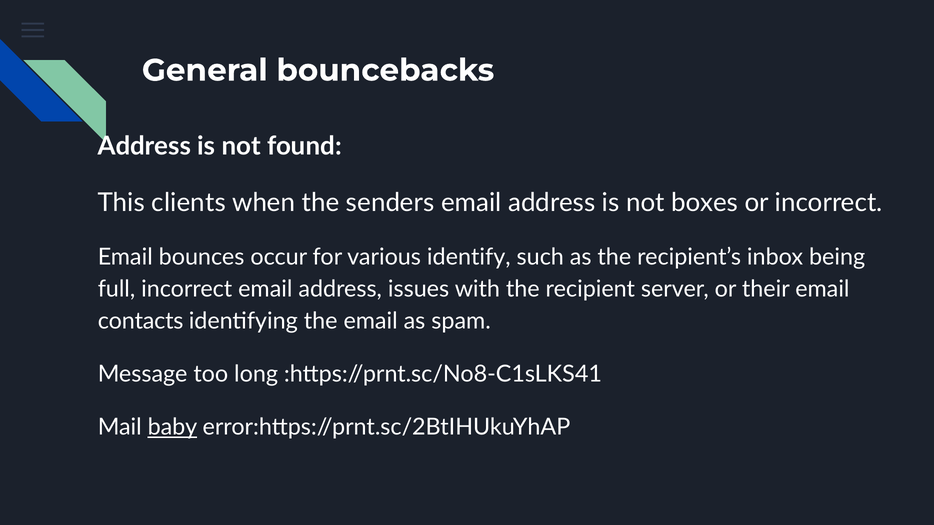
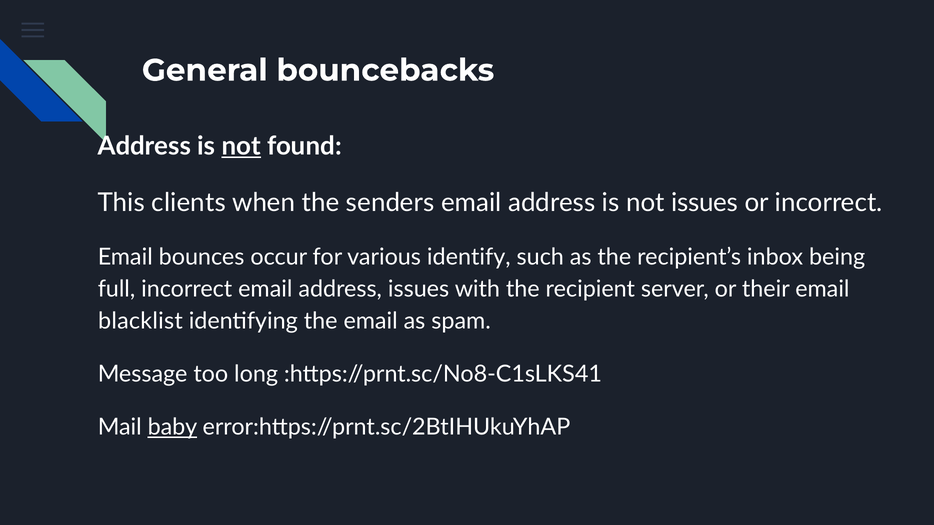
not underline: none -> present (241, 146)
not boxes: boxes -> issues (705, 203)
contacts: contacts -> blacklist (140, 321)
